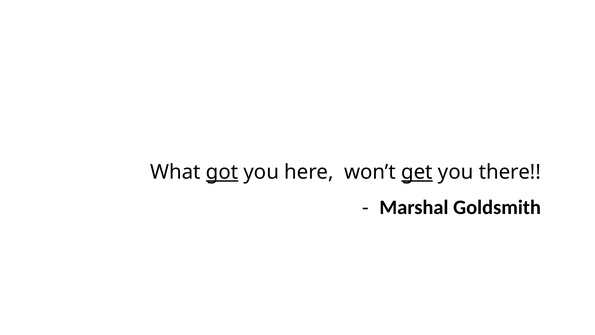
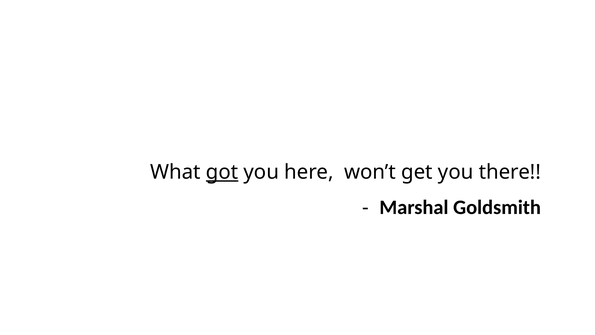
get underline: present -> none (417, 172)
